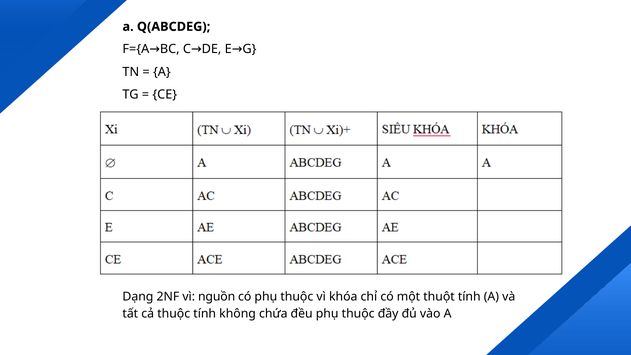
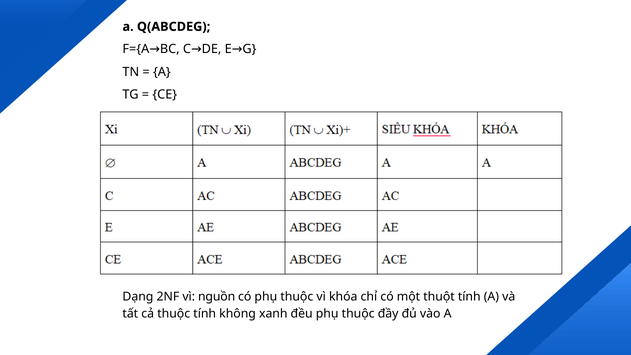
chứa: chứa -> xanh (273, 314)
